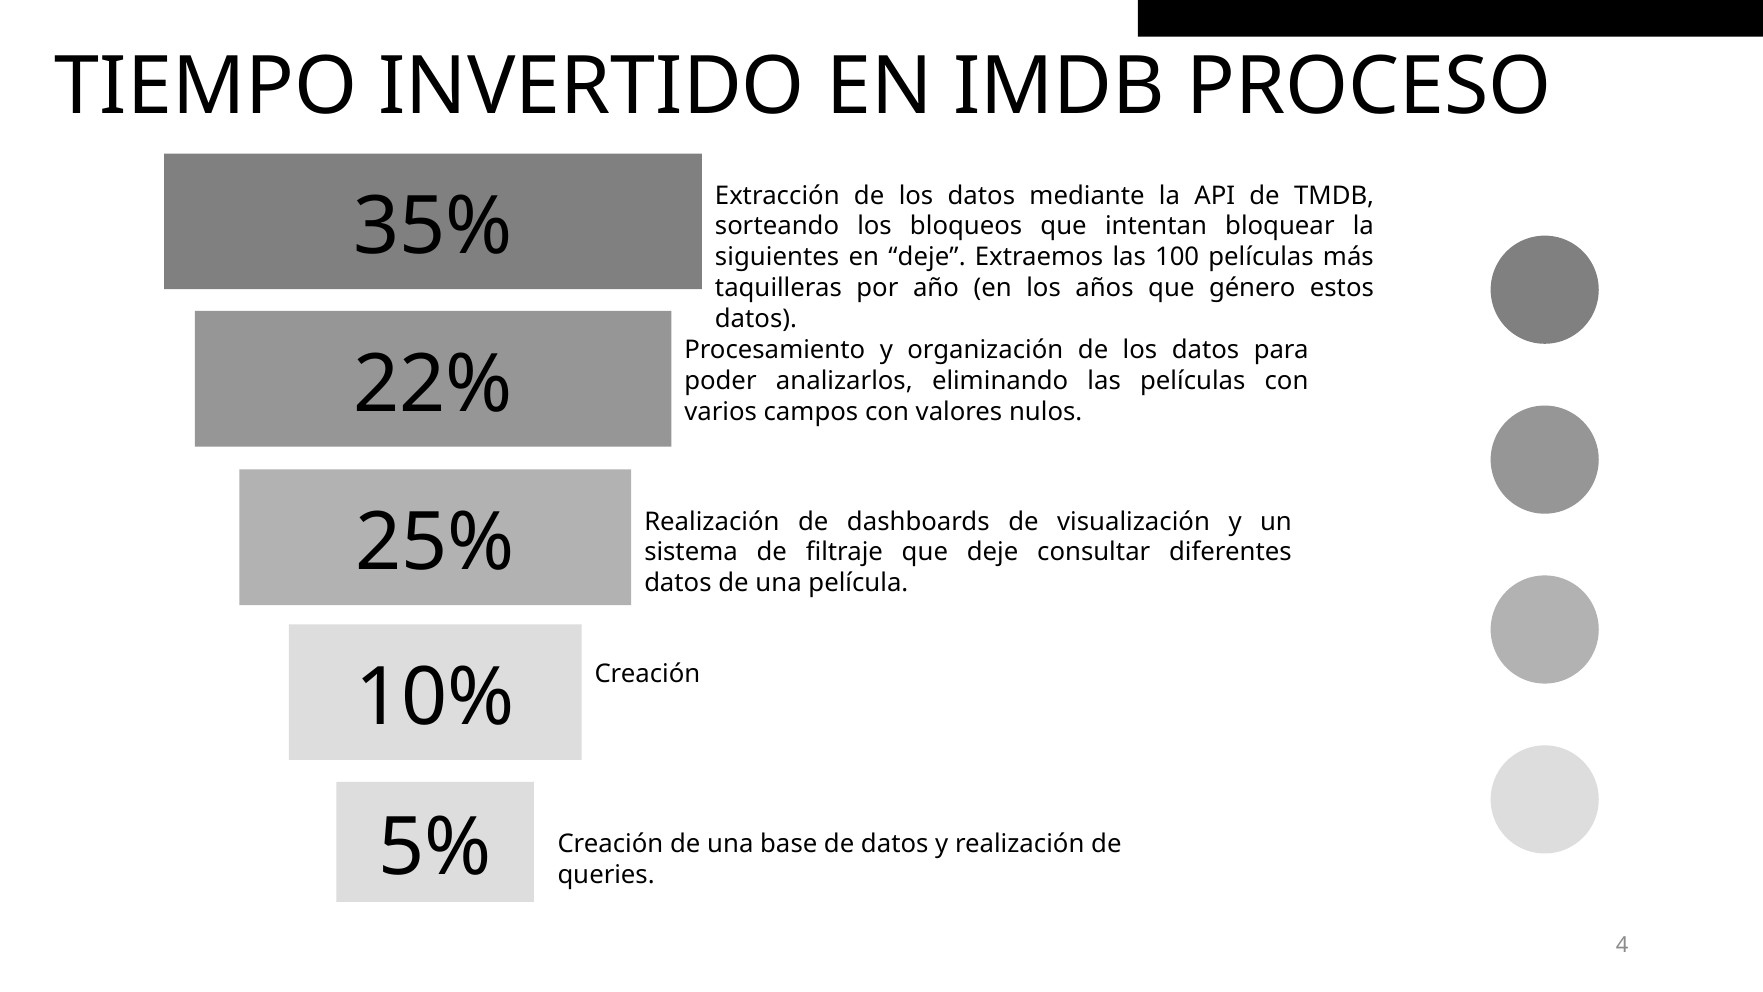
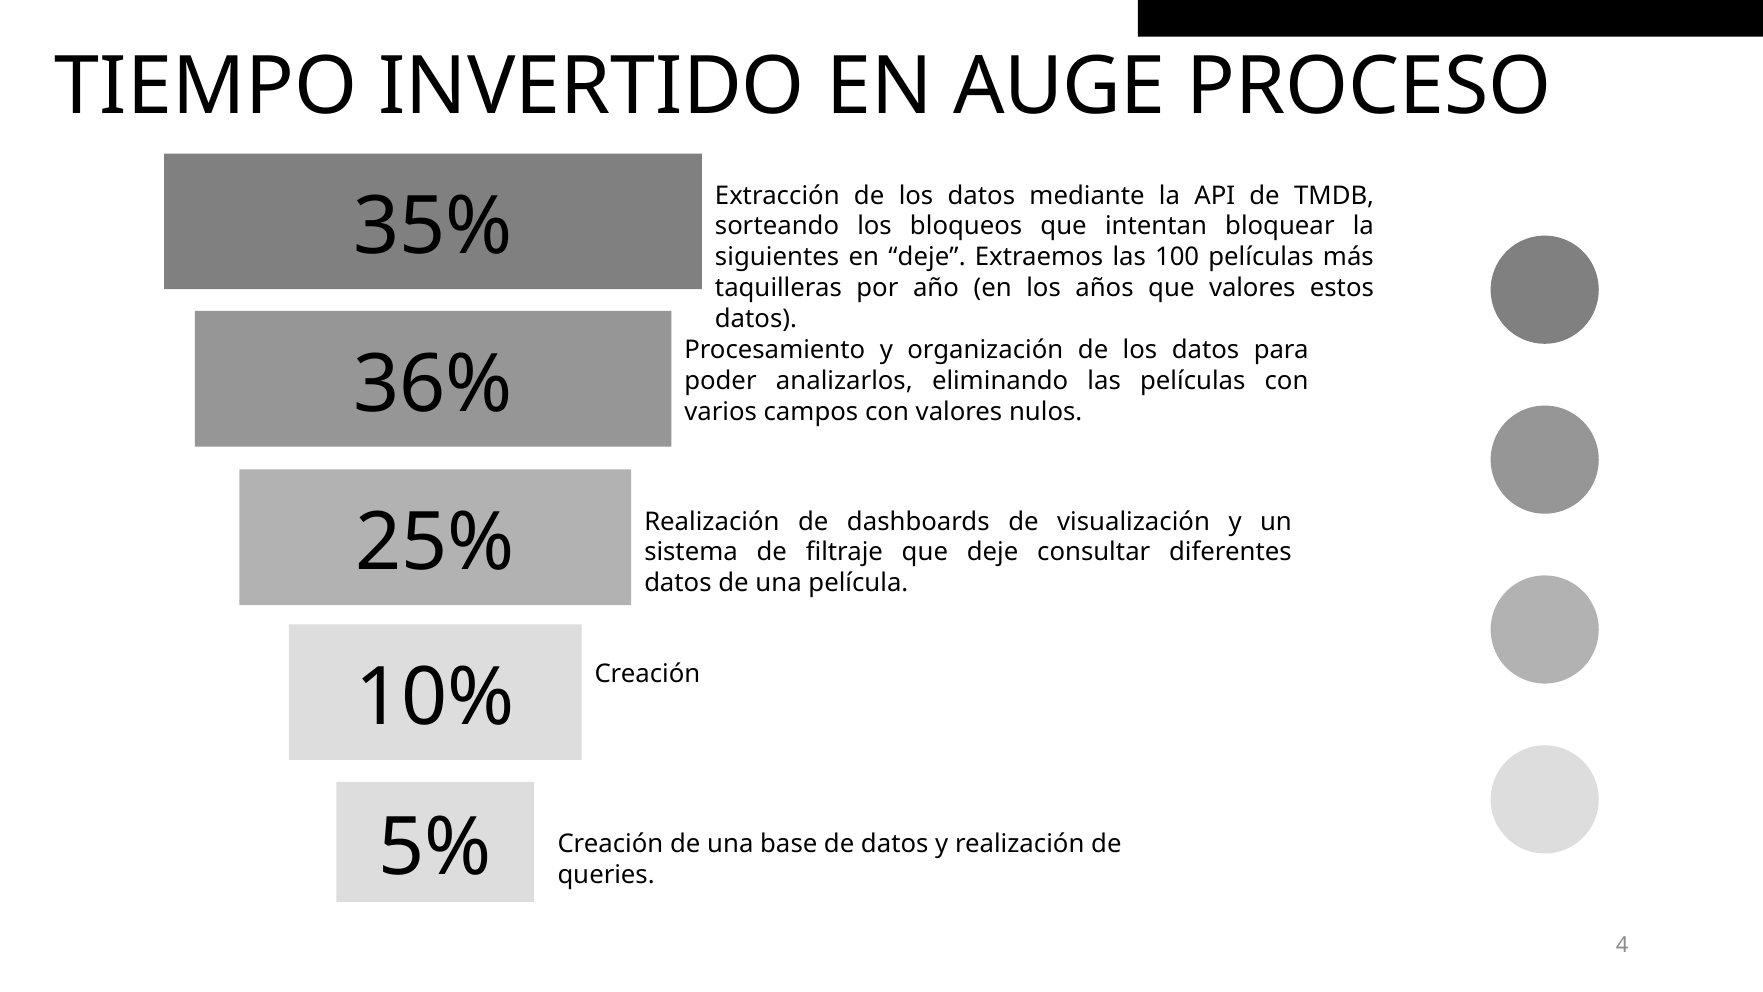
IMDB: IMDB -> AUGE (1060, 87)
que género: género -> valores (1252, 288)
22%: 22% -> 36% (433, 384)
